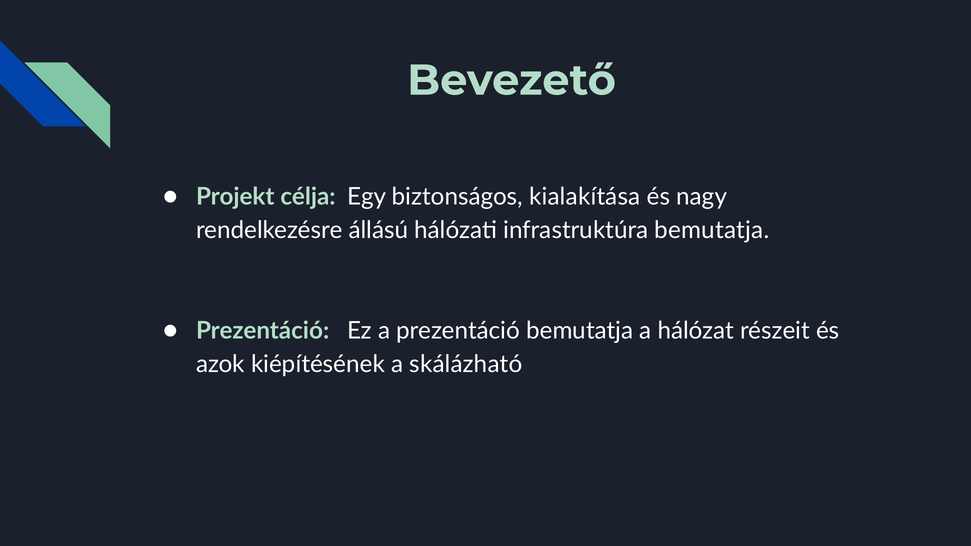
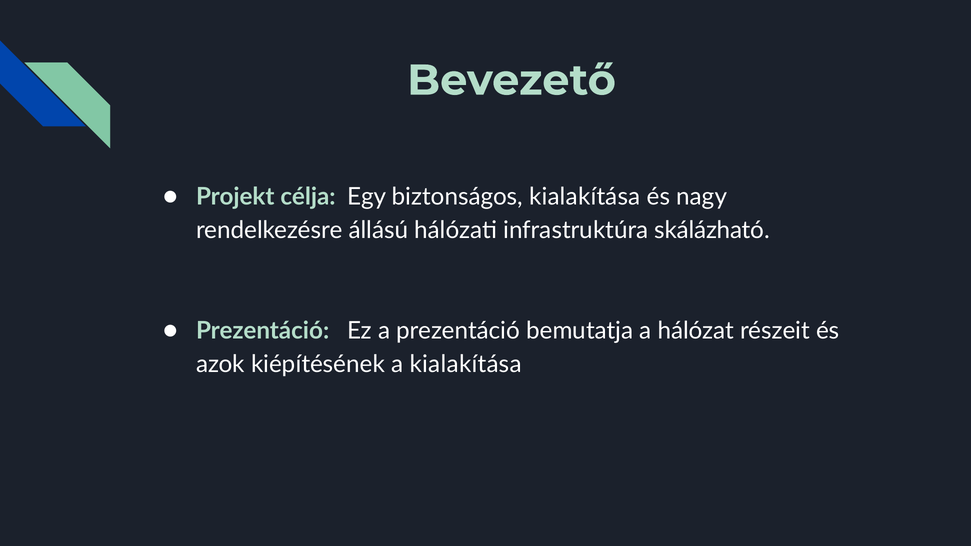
infrastruktúra bemutatja: bemutatja -> skálázható (712, 230)
a skálázható: skálázható -> kialakítása (466, 364)
